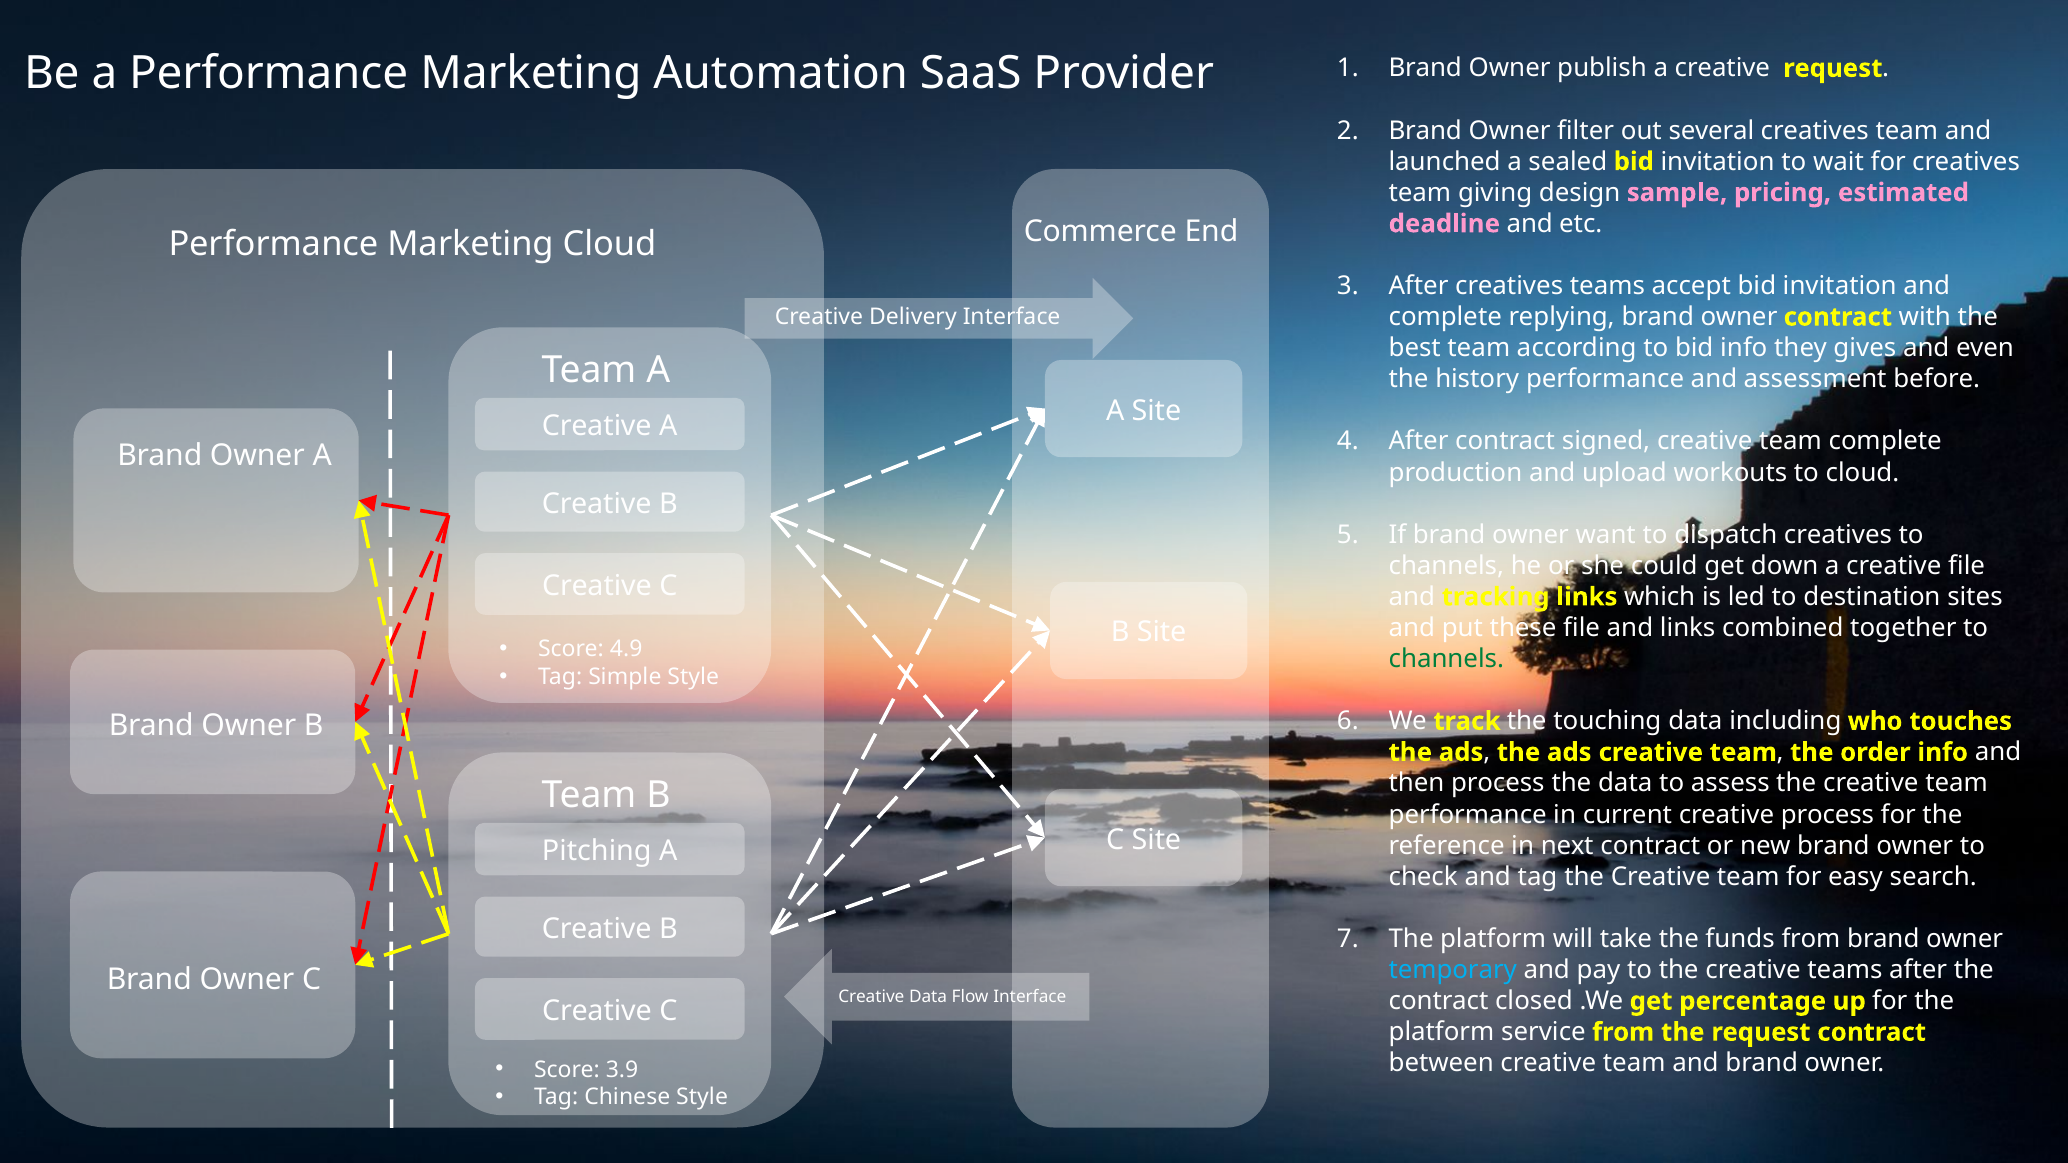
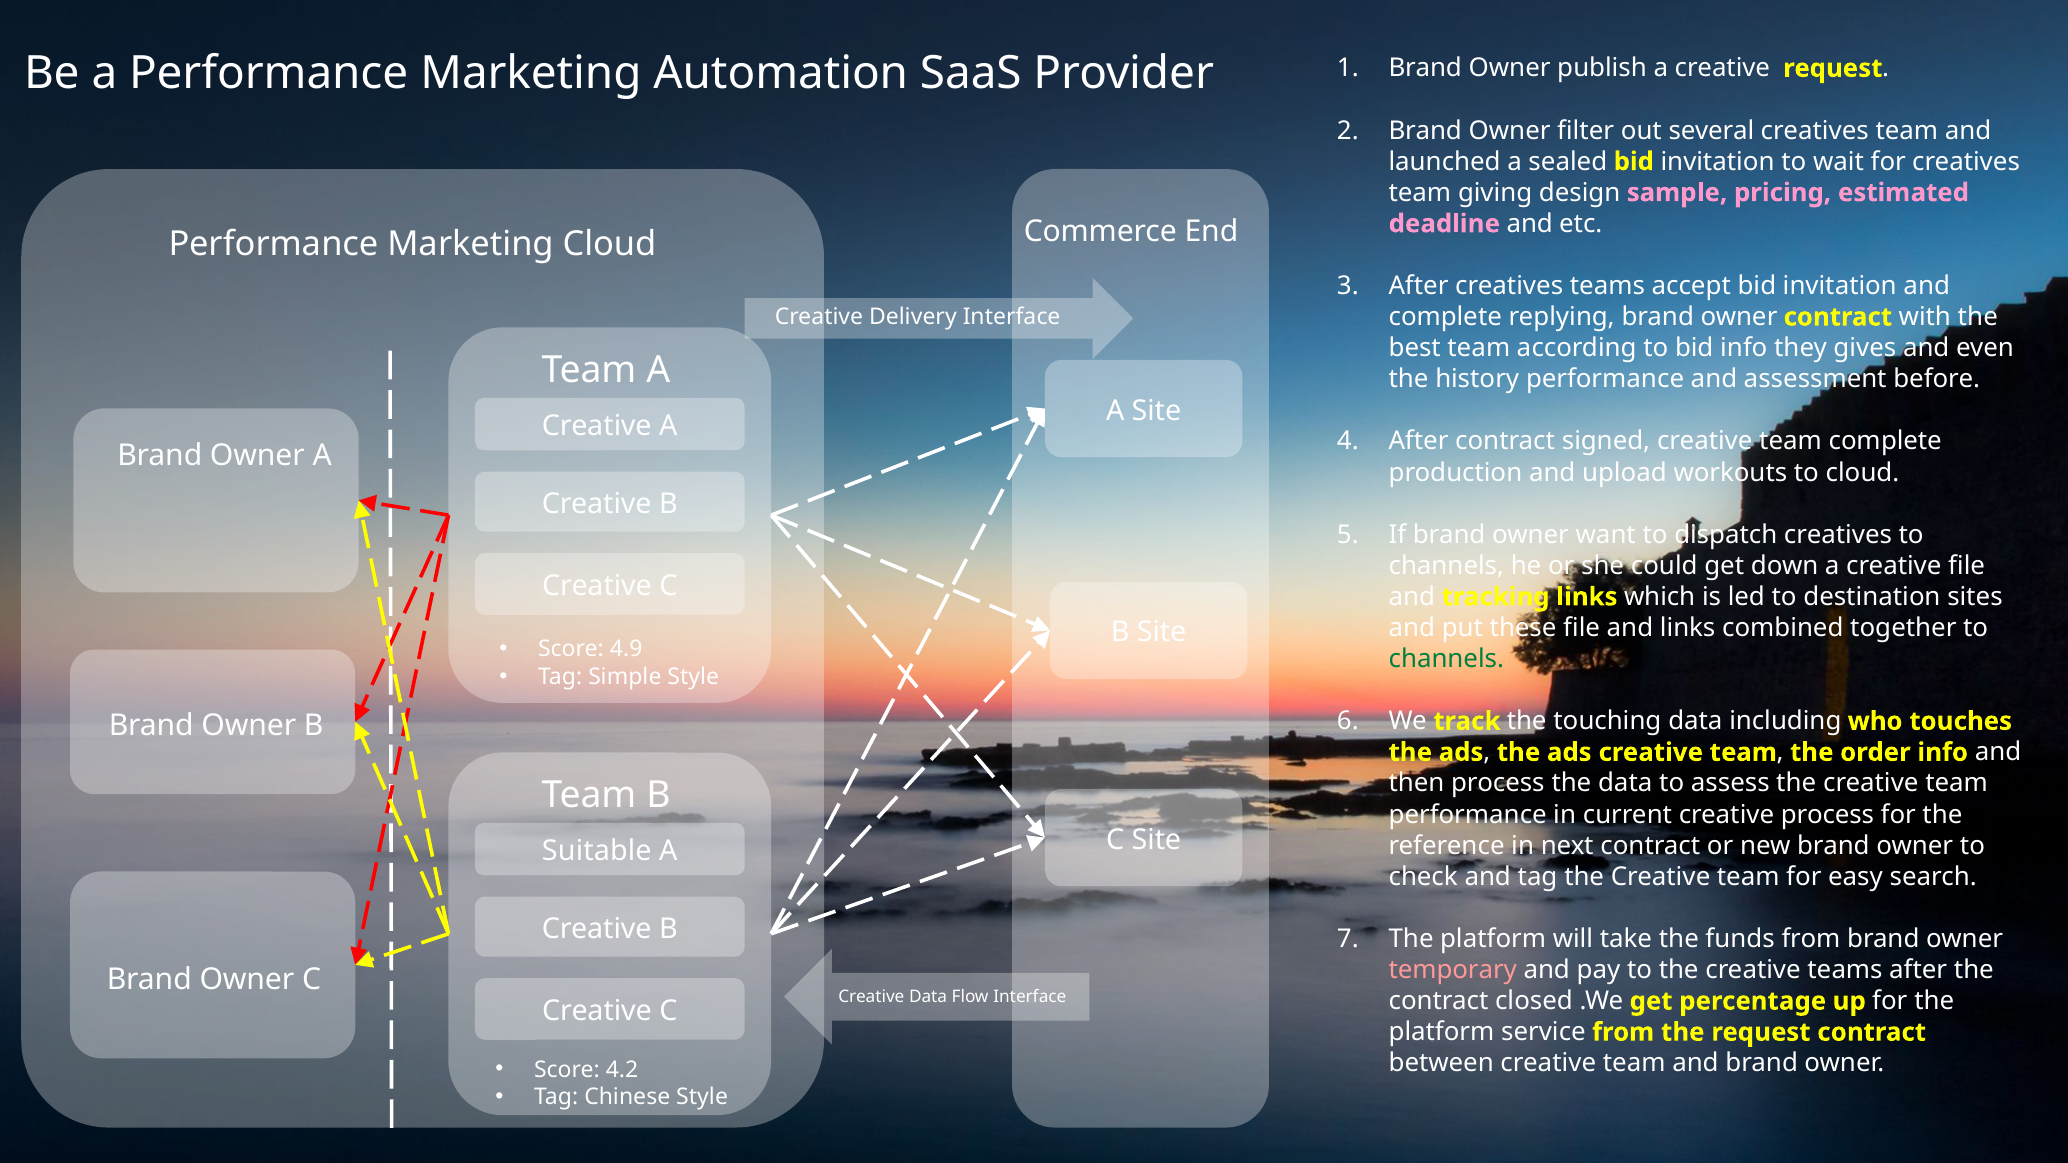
Pitching: Pitching -> Suitable (597, 851)
temporary colour: light blue -> pink (1453, 970)
3.9: 3.9 -> 4.2 (622, 1070)
